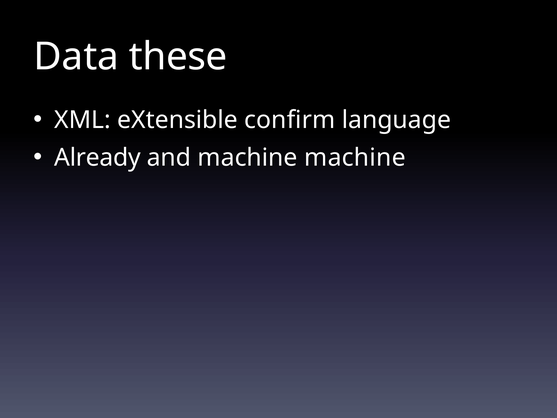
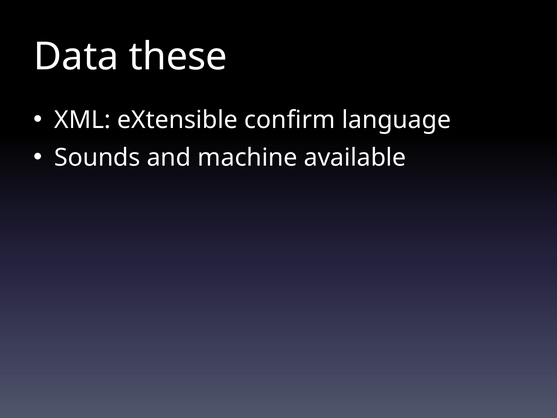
Already: Already -> Sounds (97, 157)
machine machine: machine -> available (355, 157)
